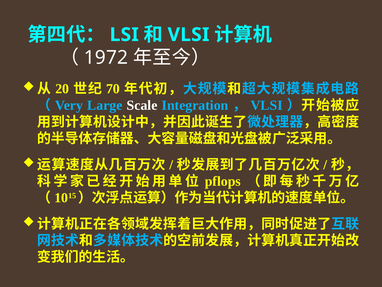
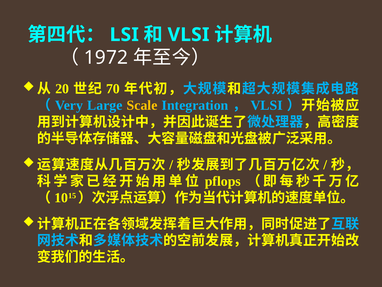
Scale colour: white -> yellow (142, 105)
